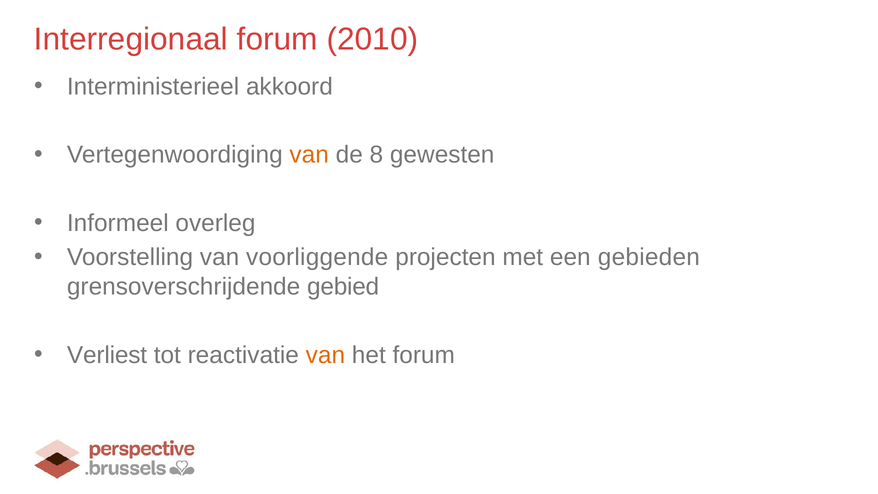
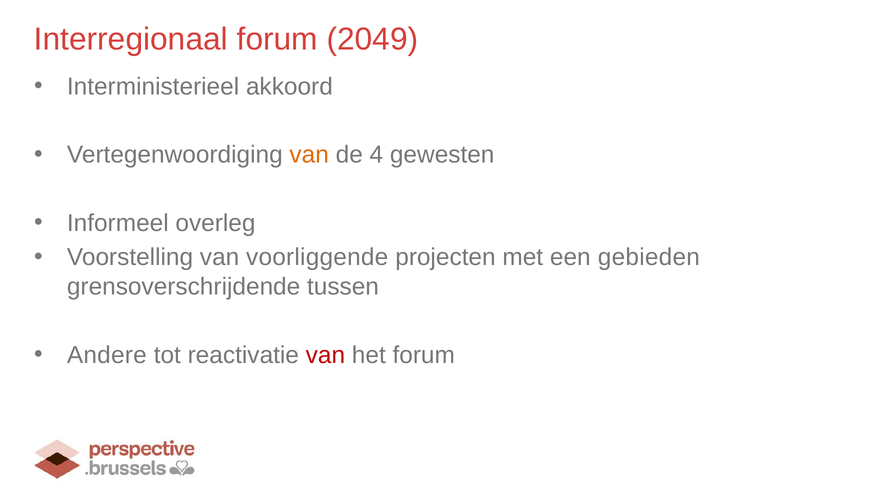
2010: 2010 -> 2049 (372, 39)
8: 8 -> 4 (376, 155)
gebied: gebied -> tussen (343, 287)
Verliest: Verliest -> Andere (107, 355)
van colour: orange -> red (325, 355)
